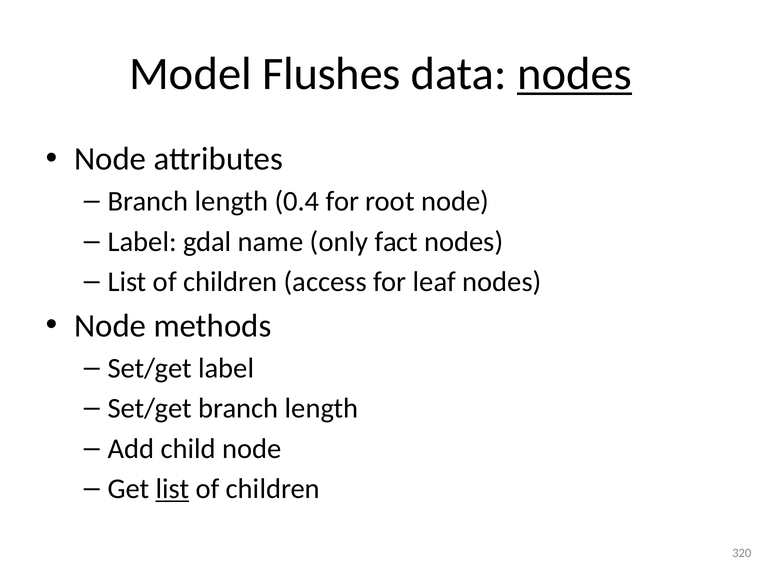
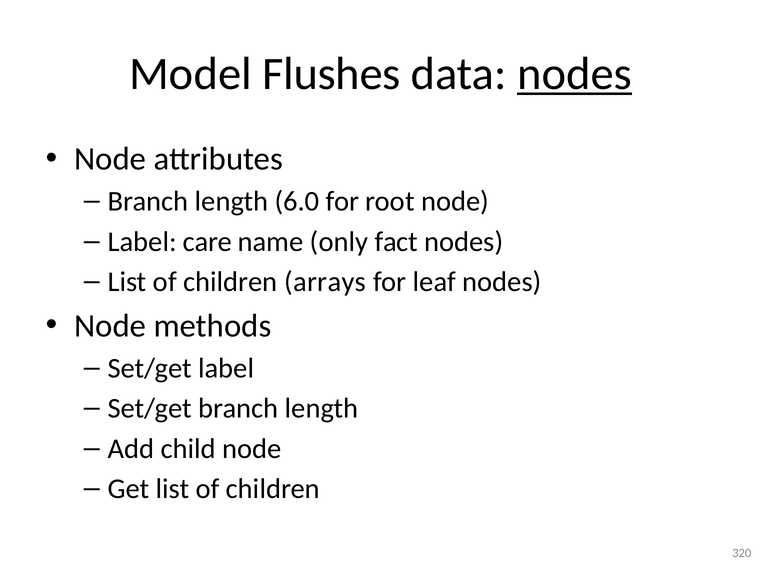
0.4: 0.4 -> 6.0 (297, 202)
gdal: gdal -> care (207, 242)
access: access -> arrays (325, 282)
list underline: present -> none (172, 489)
